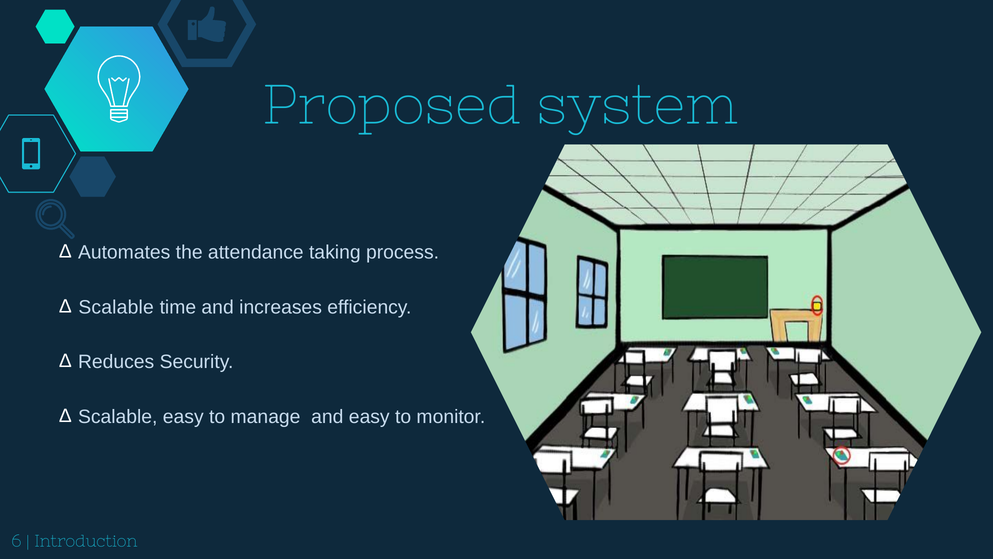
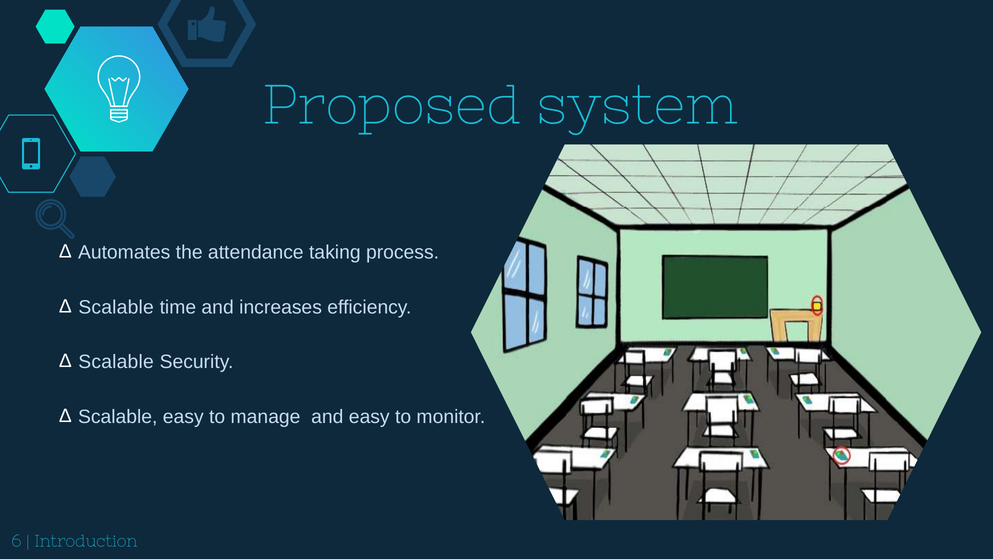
Reduces: Reduces -> Scalable (116, 362)
